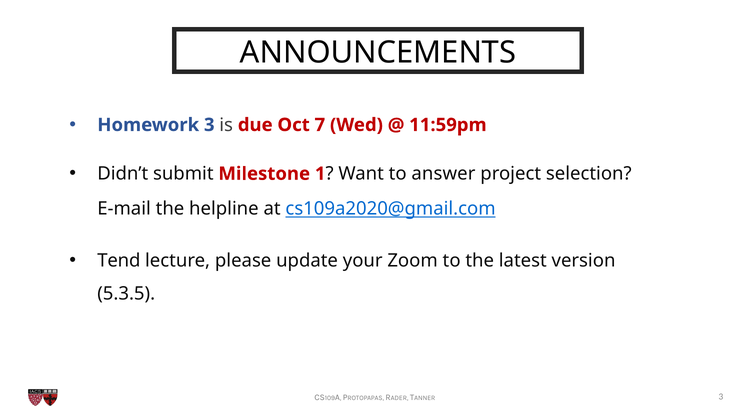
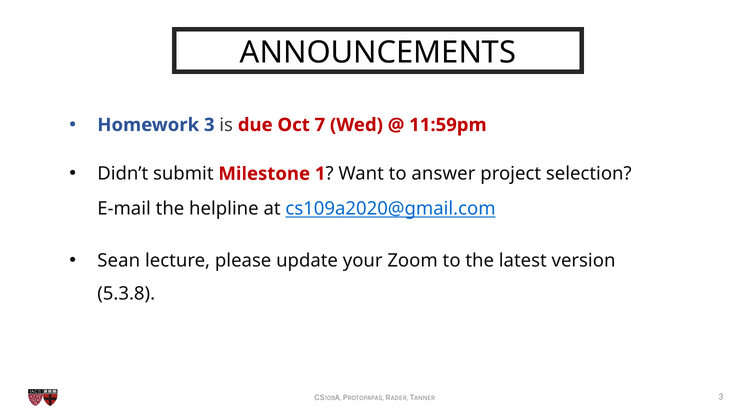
Tend: Tend -> Sean (119, 261)
5.3.5: 5.3.5 -> 5.3.8 (126, 294)
